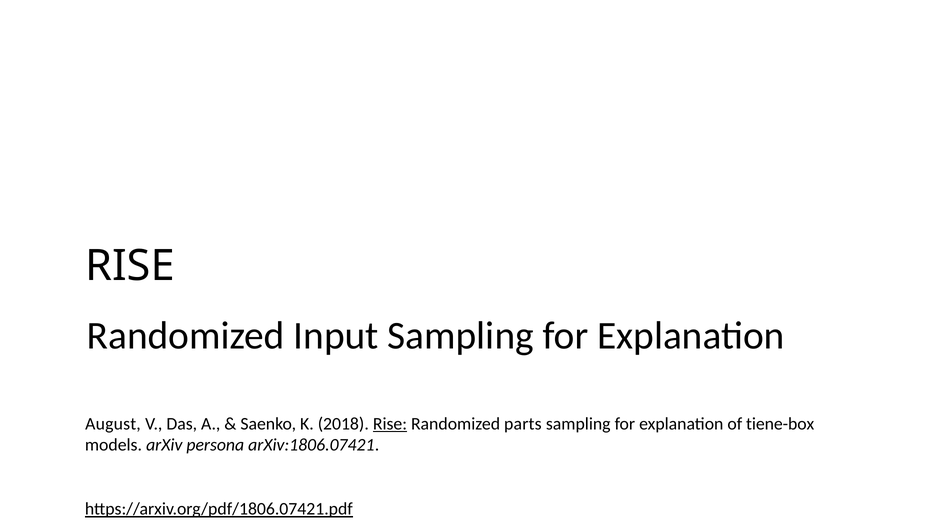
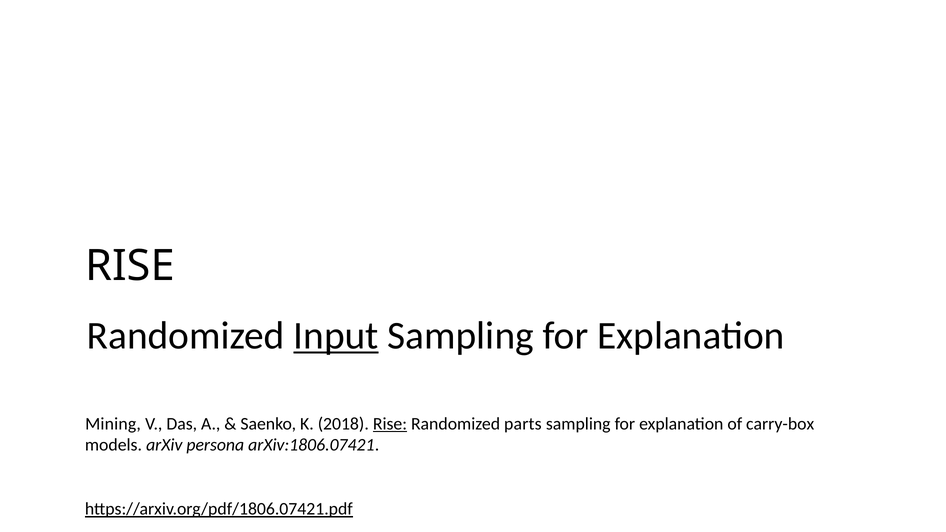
Input underline: none -> present (336, 336)
August: August -> Mining (113, 424)
tiene-box: tiene-box -> carry-box (780, 424)
